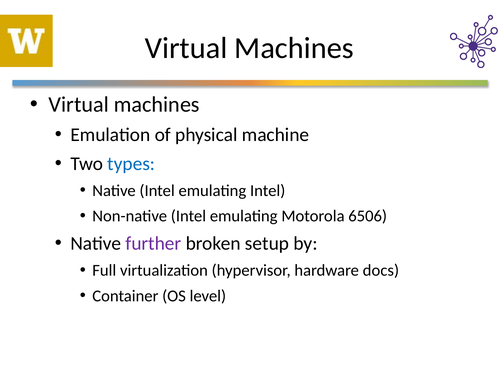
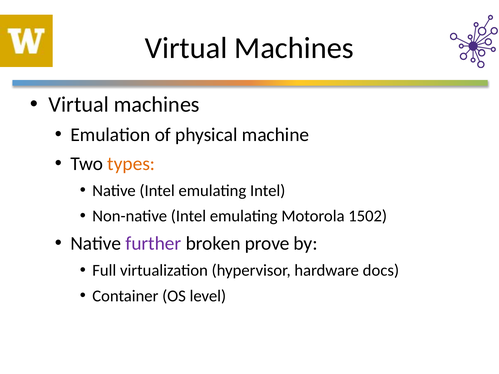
types colour: blue -> orange (131, 164)
6506: 6506 -> 1502 (368, 216)
setup: setup -> prove (267, 244)
